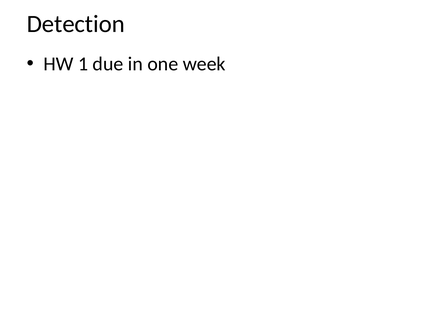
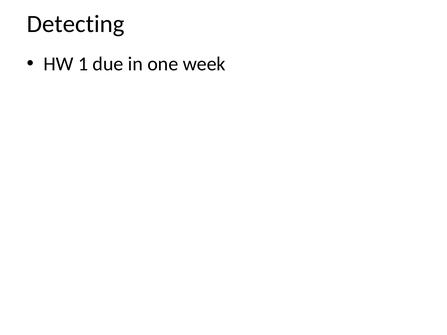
Detection: Detection -> Detecting (76, 24)
